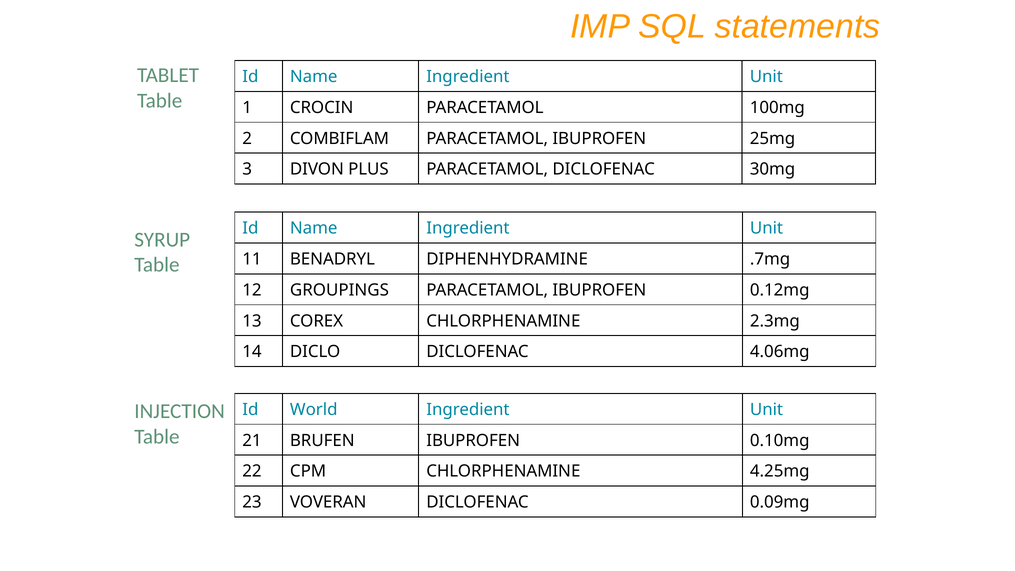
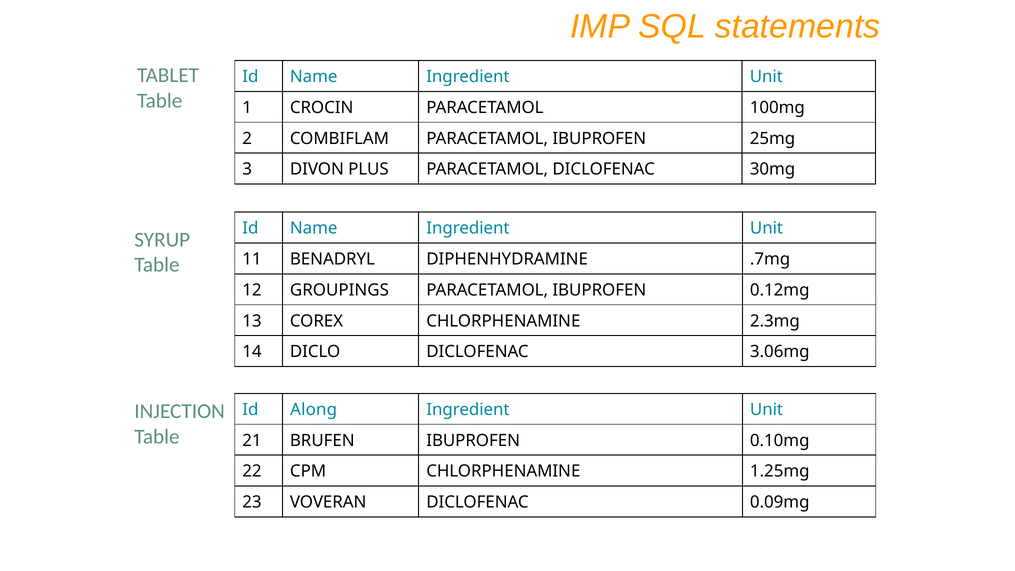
4.06mg: 4.06mg -> 3.06mg (780, 352)
World: World -> Along (314, 410)
4.25mg: 4.25mg -> 1.25mg (780, 471)
